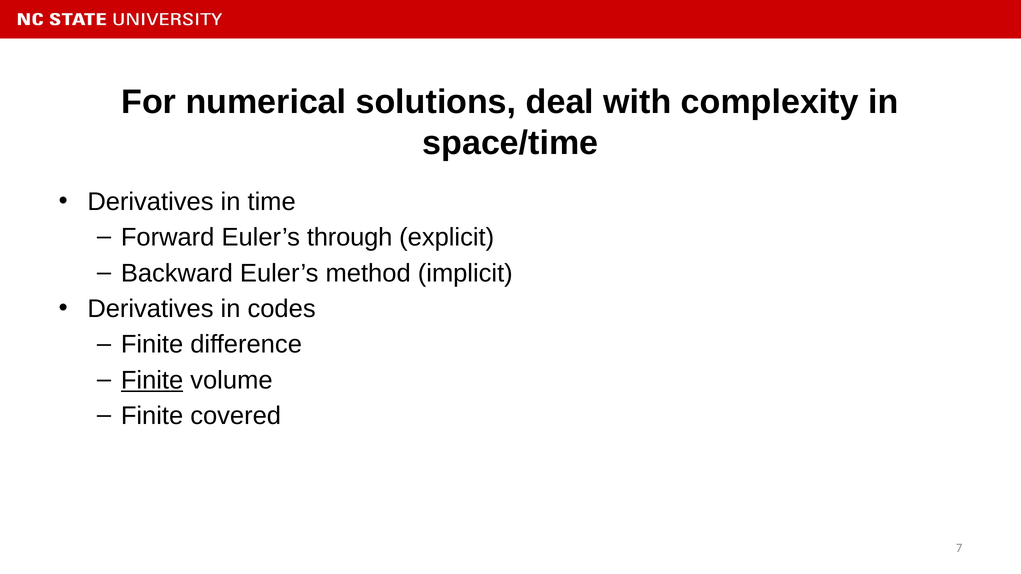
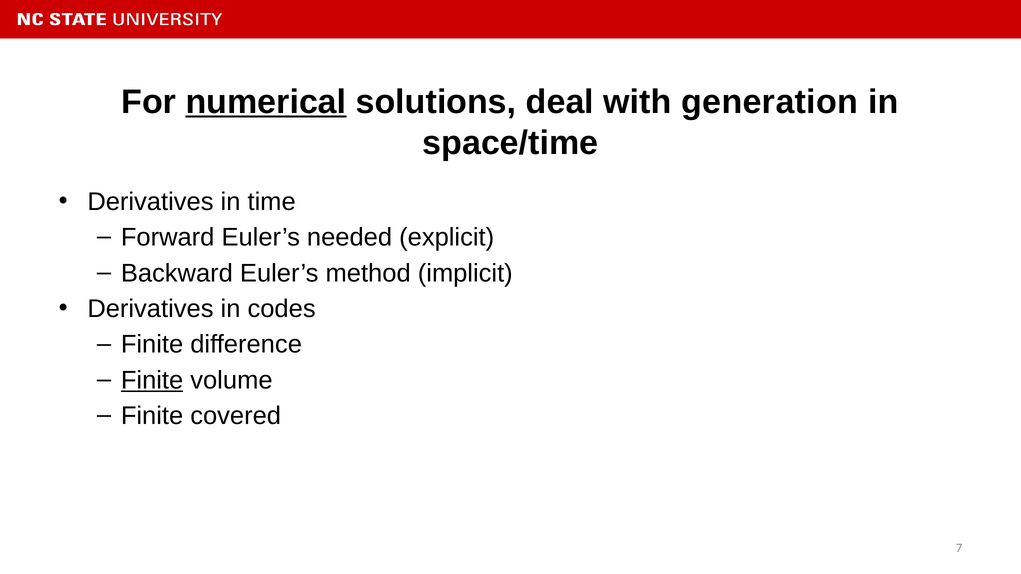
numerical underline: none -> present (266, 102)
complexity: complexity -> generation (770, 102)
through: through -> needed (350, 238)
